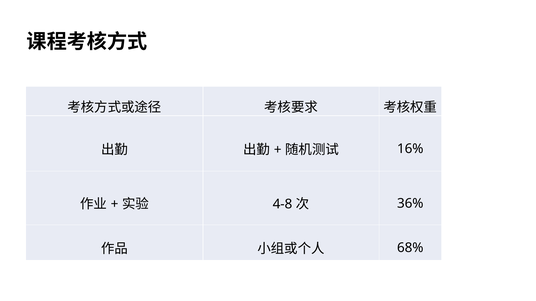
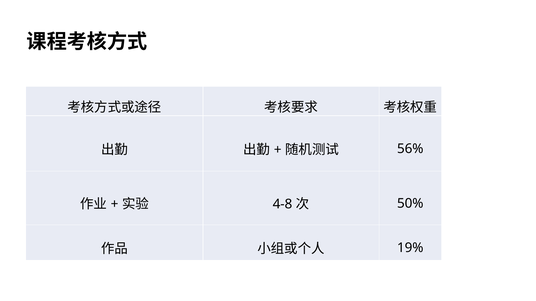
16%: 16% -> 56% (410, 149)
36%: 36% -> 50% (410, 204)
68%: 68% -> 19% (410, 248)
